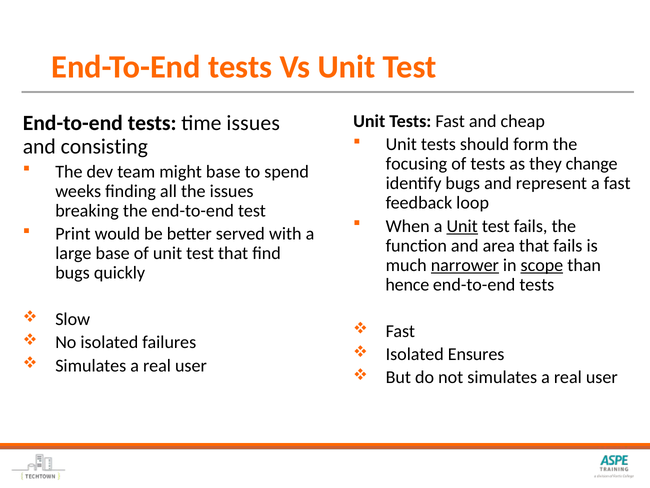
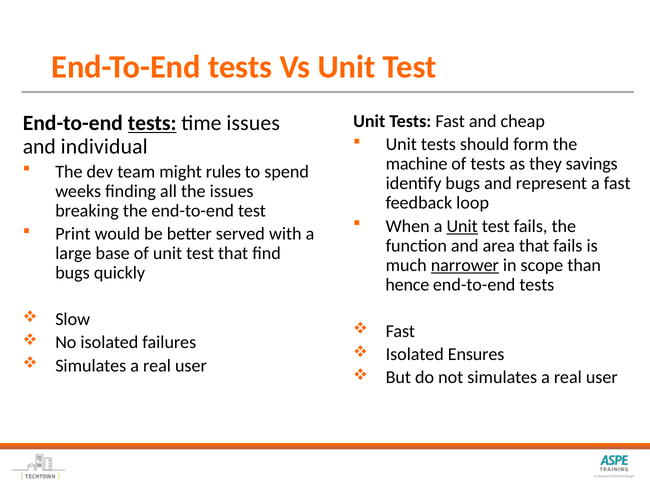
tests underline: none -> present (152, 123)
consisting: consisting -> individual (104, 146)
focusing: focusing -> machine (417, 164)
change: change -> savings (592, 164)
might base: base -> rules (223, 171)
scope underline: present -> none (542, 265)
